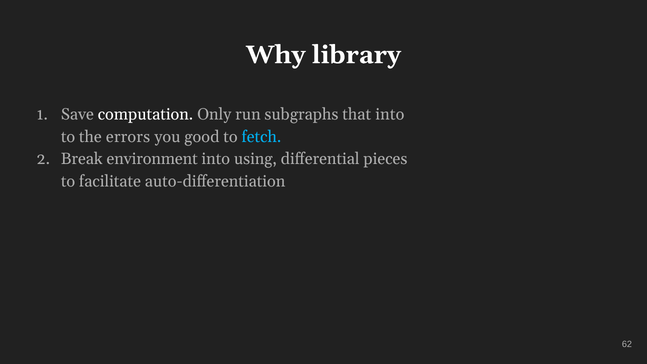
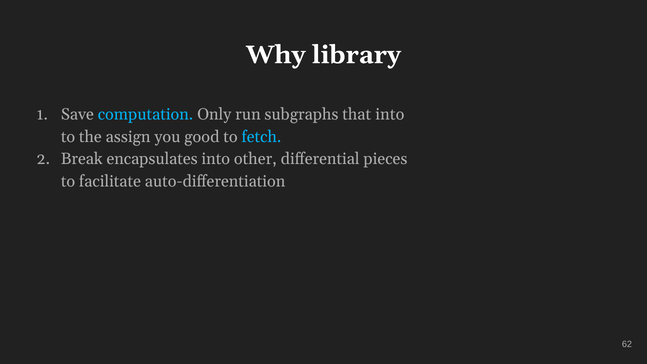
computation colour: white -> light blue (145, 114)
errors: errors -> assign (128, 137)
environment: environment -> encapsulates (152, 159)
using: using -> other (255, 159)
